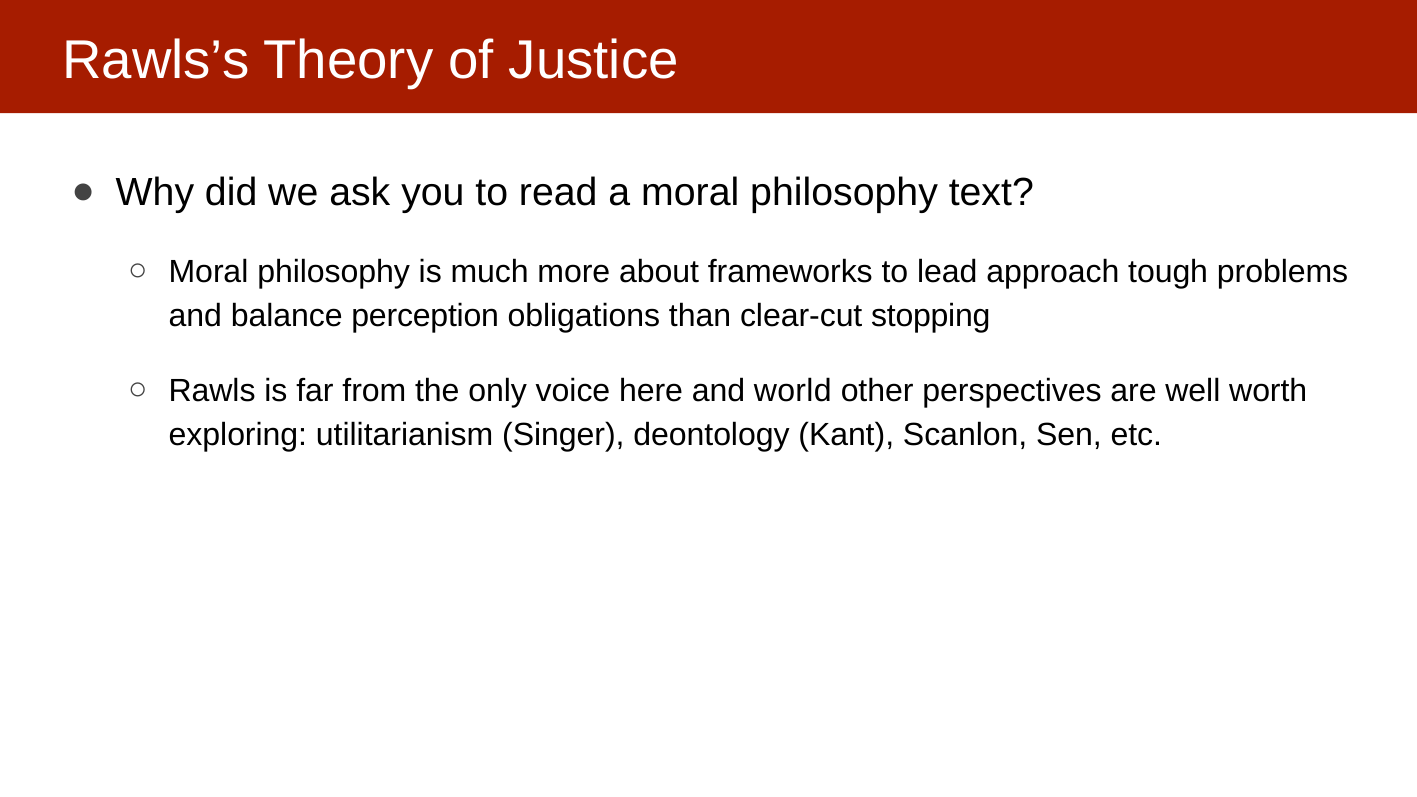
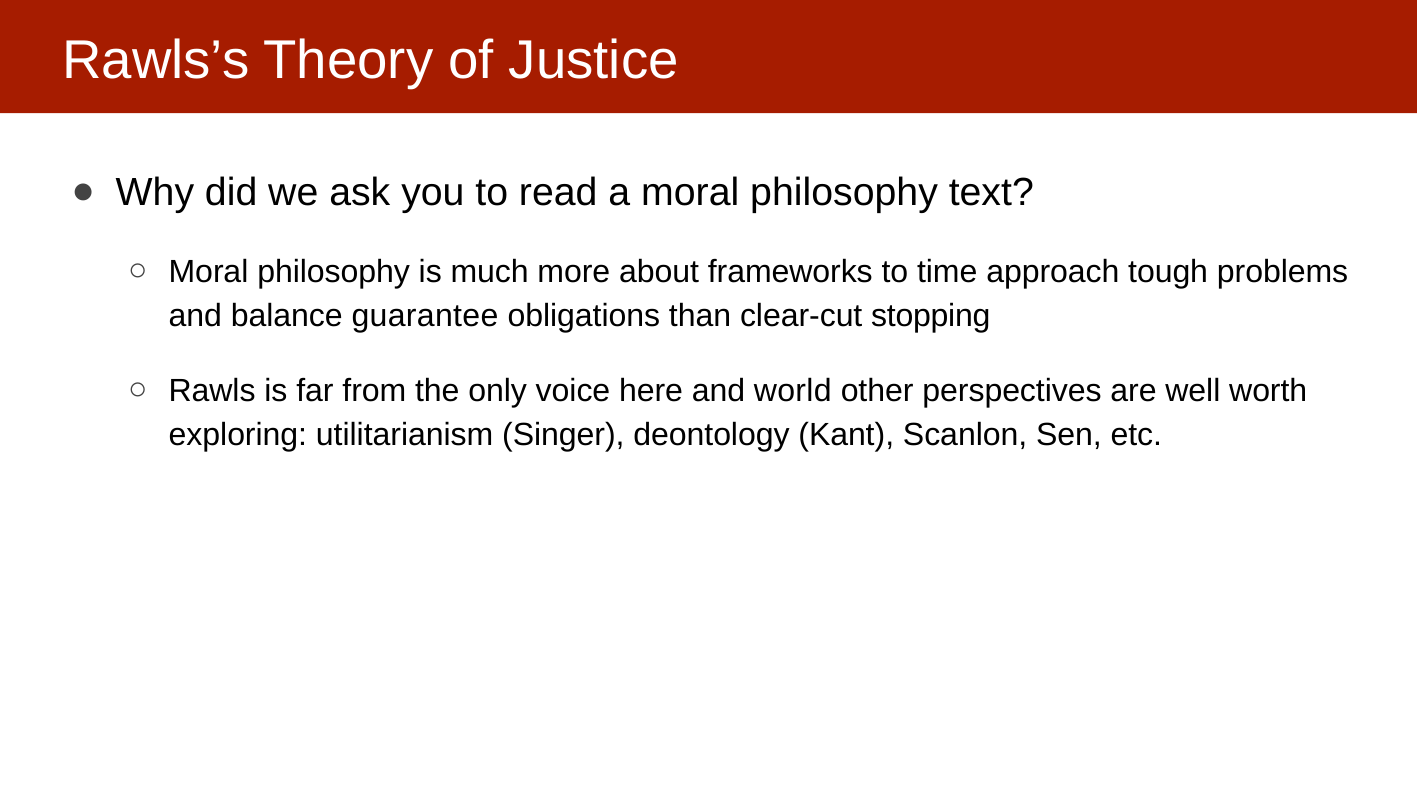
lead: lead -> time (947, 272)
perception: perception -> guarantee (425, 316)
